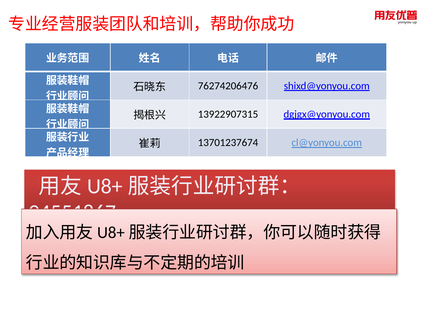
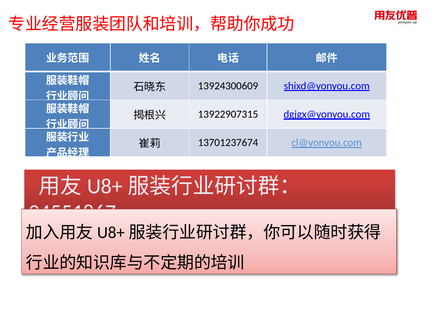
76274206476: 76274206476 -> 13924300609 (228, 86)
